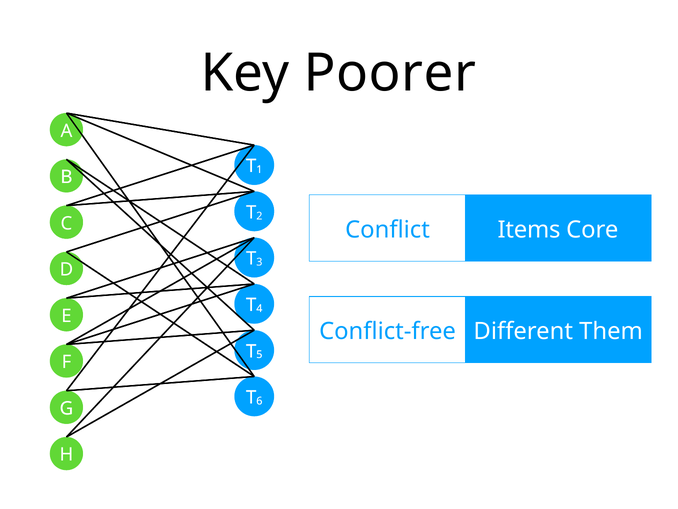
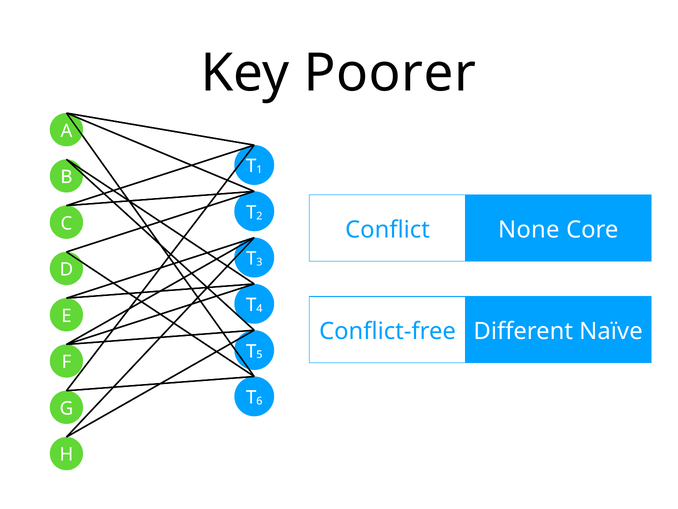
Items: Items -> None (529, 229)
Them: Them -> Naïve (611, 331)
